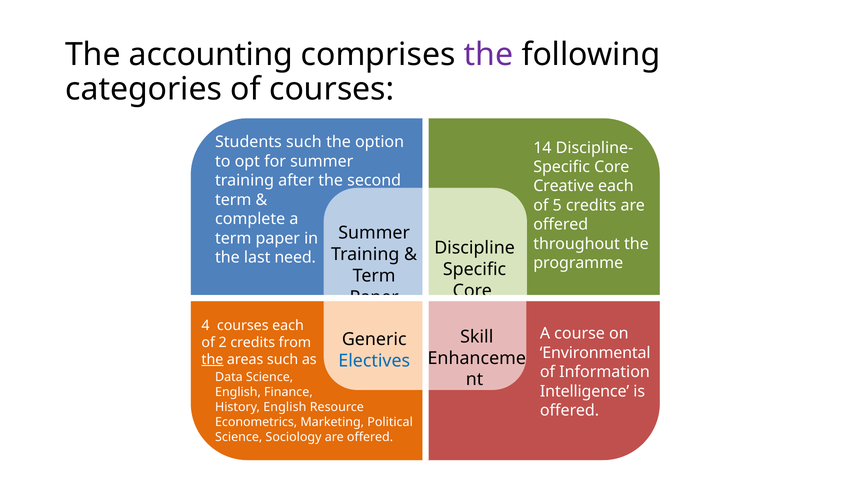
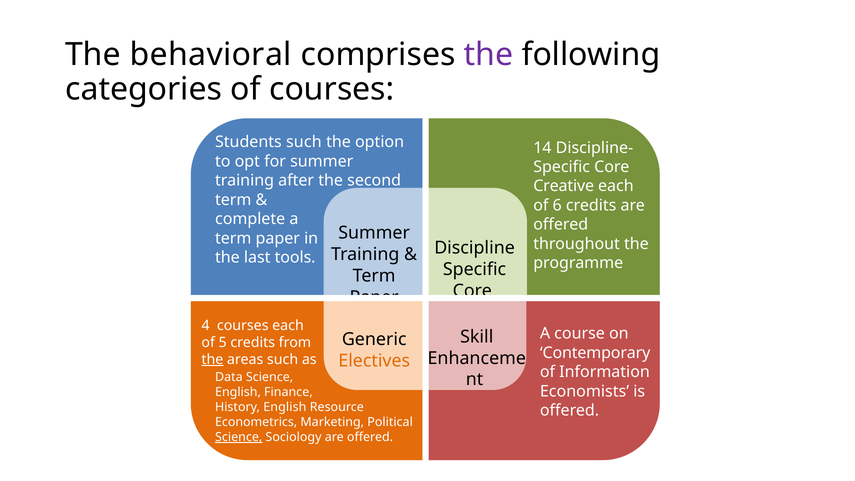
accounting: accounting -> behavioral (211, 55)
5: 5 -> 6 (557, 205)
need: need -> tools (295, 258)
2: 2 -> 5 (223, 342)
Environmental: Environmental -> Contemporary (595, 353)
Electives colour: blue -> orange (374, 361)
Intelligence: Intelligence -> Economists (584, 391)
Science underline: none -> present (239, 437)
